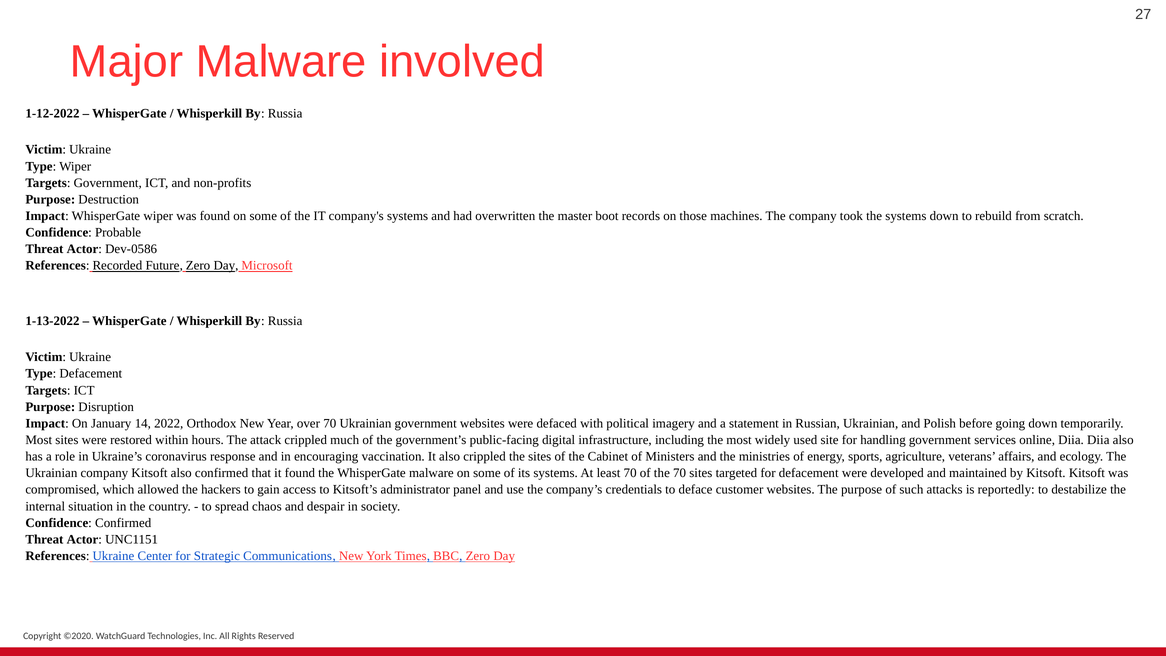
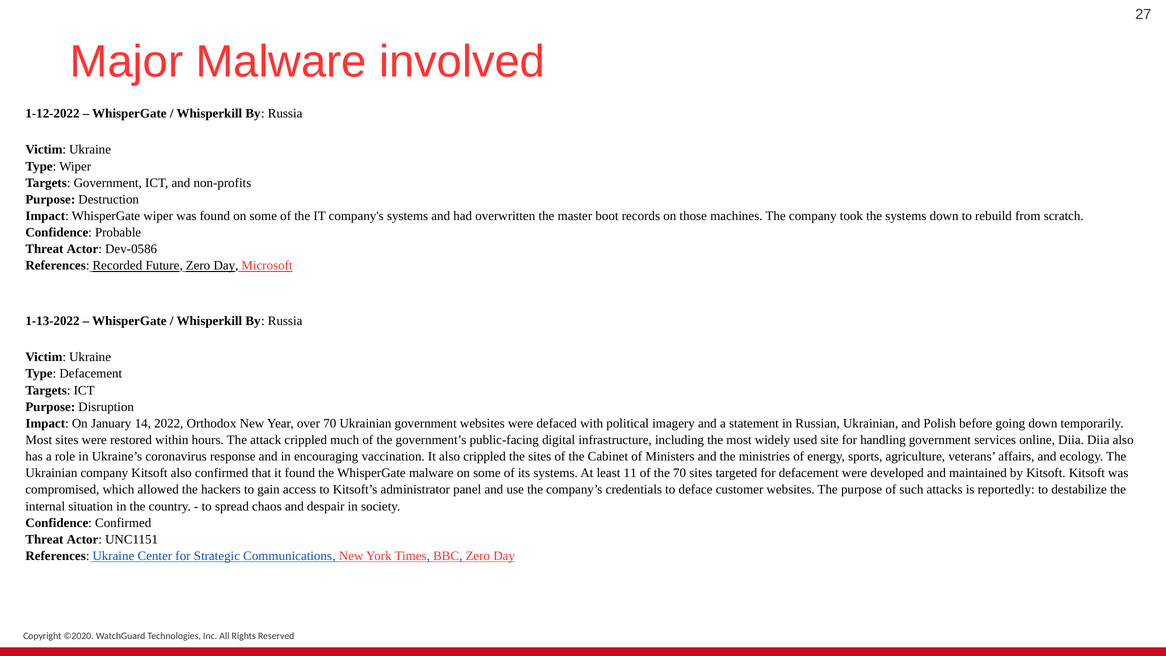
least 70: 70 -> 11 (630, 473)
